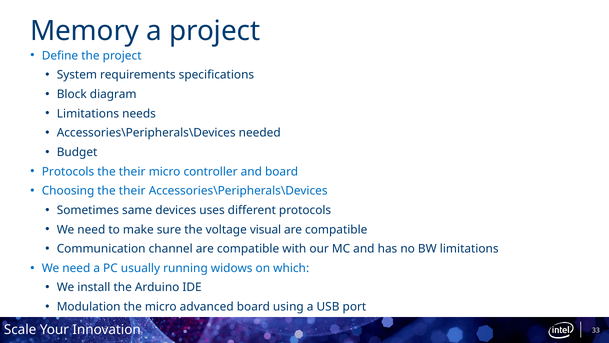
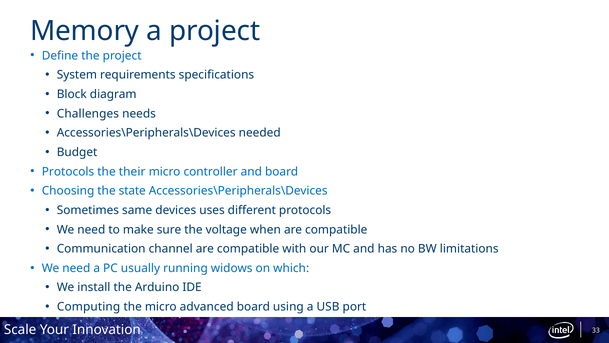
Limitations: Limitations -> Challenges (88, 114)
Choosing the their: their -> state (132, 191)
visual: visual -> when (265, 229)
Modulation: Modulation -> Computing (89, 307)
